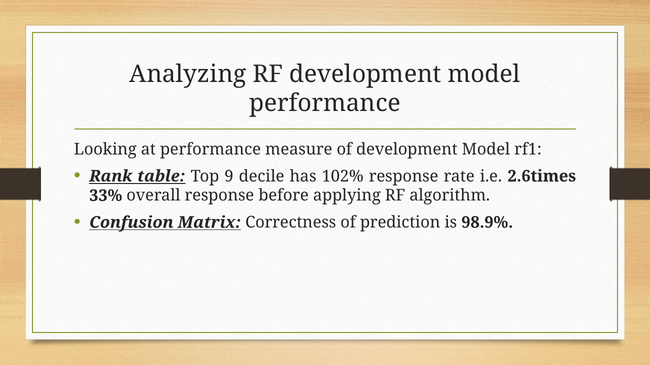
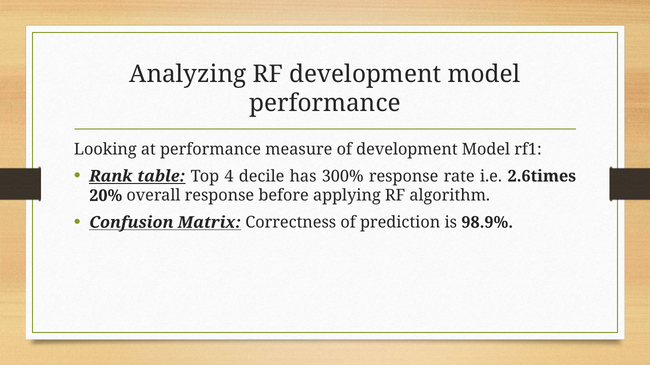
9: 9 -> 4 (229, 176)
102%: 102% -> 300% (343, 176)
33%: 33% -> 20% (106, 196)
